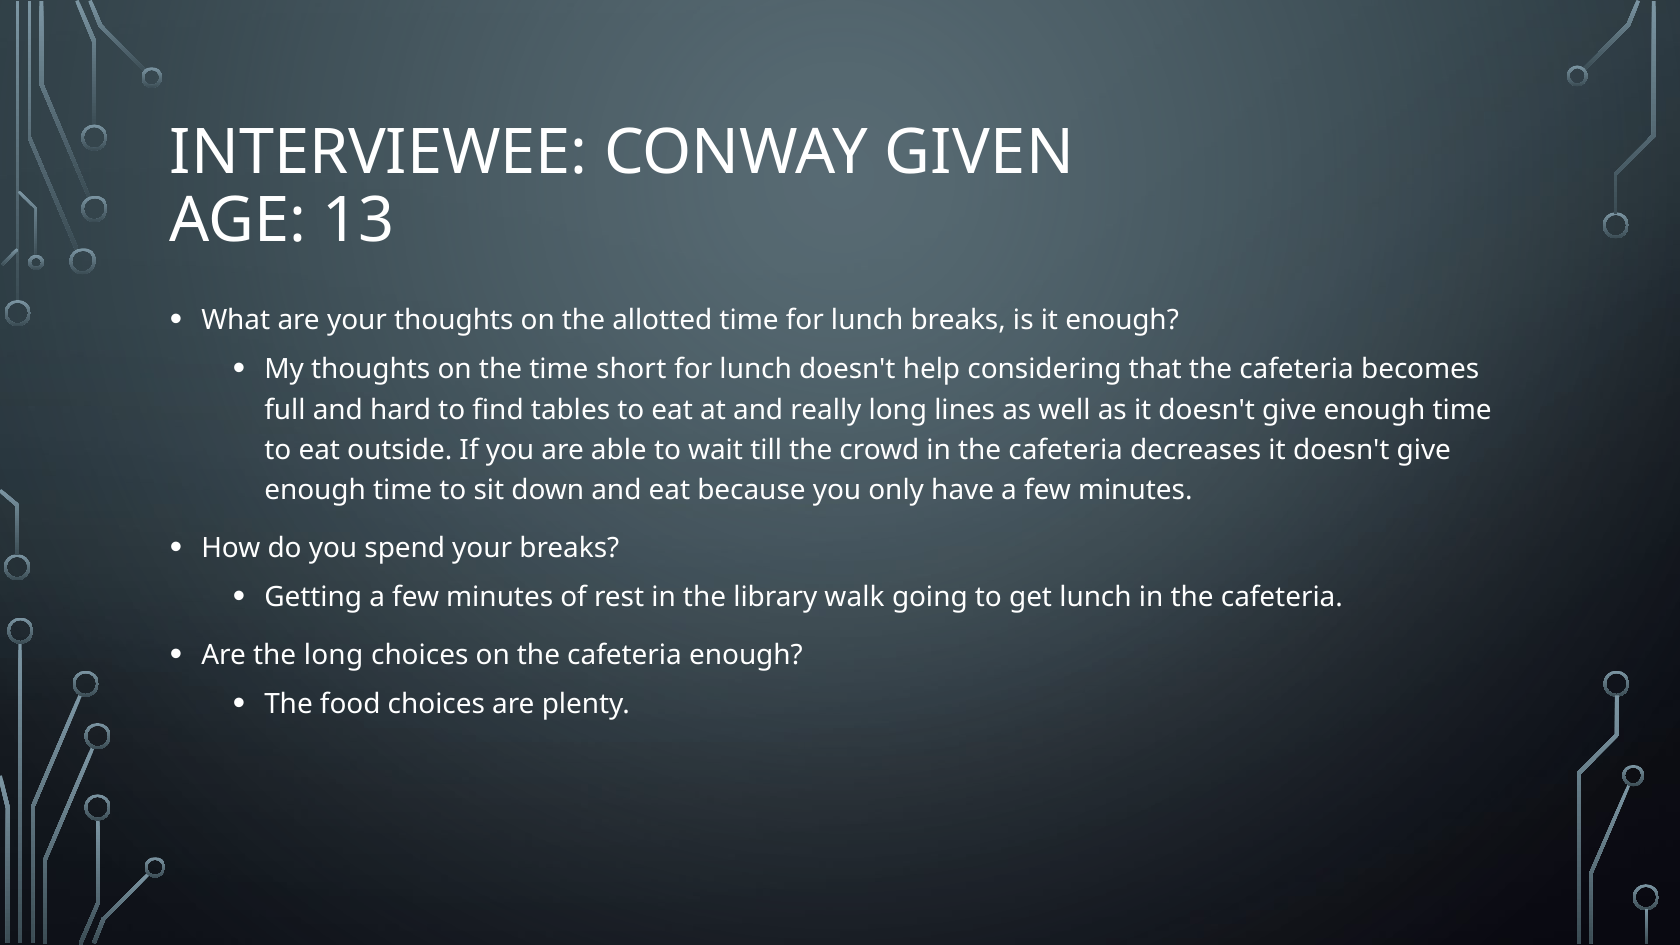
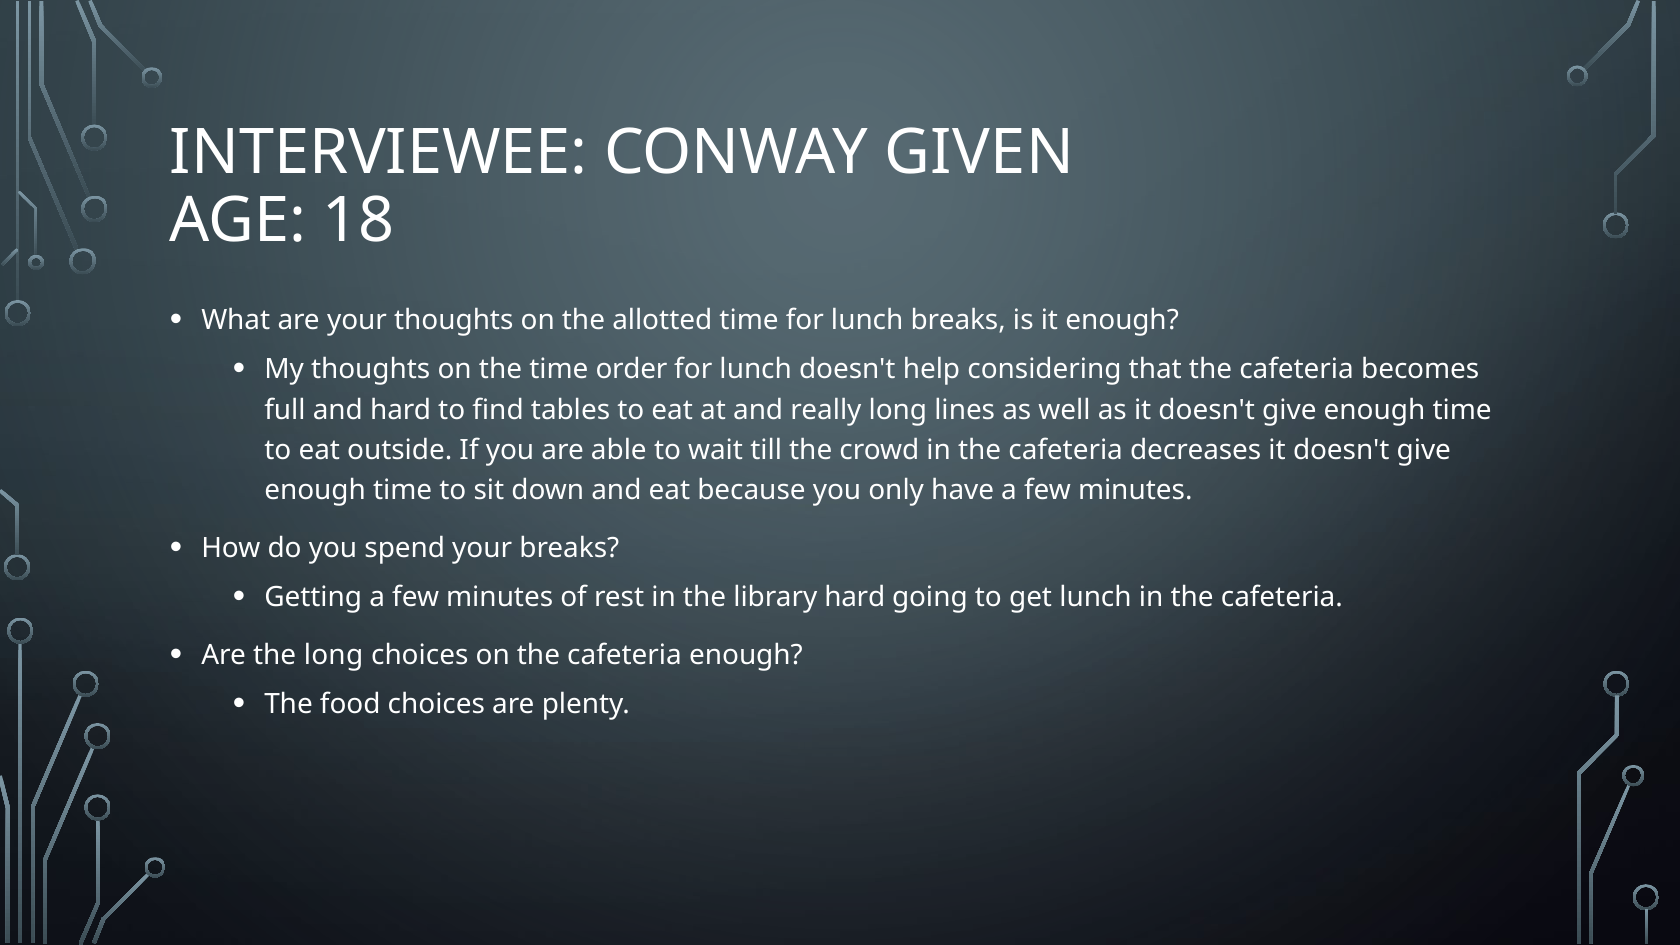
13: 13 -> 18 (359, 221)
short: short -> order (632, 370)
library walk: walk -> hard (855, 597)
